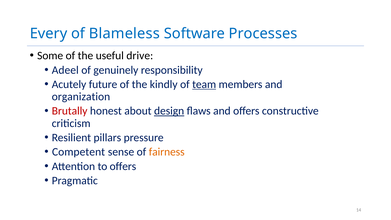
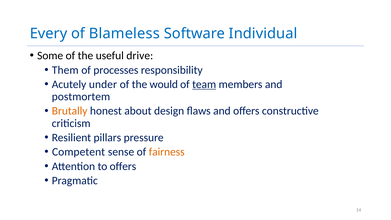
Processes: Processes -> Individual (263, 34)
Adeel: Adeel -> Them (65, 70)
genuinely: genuinely -> processes (116, 70)
future: future -> under (103, 84)
kindly: kindly -> would (164, 84)
organization: organization -> postmortem (81, 97)
Brutally colour: red -> orange (70, 111)
design underline: present -> none (169, 111)
